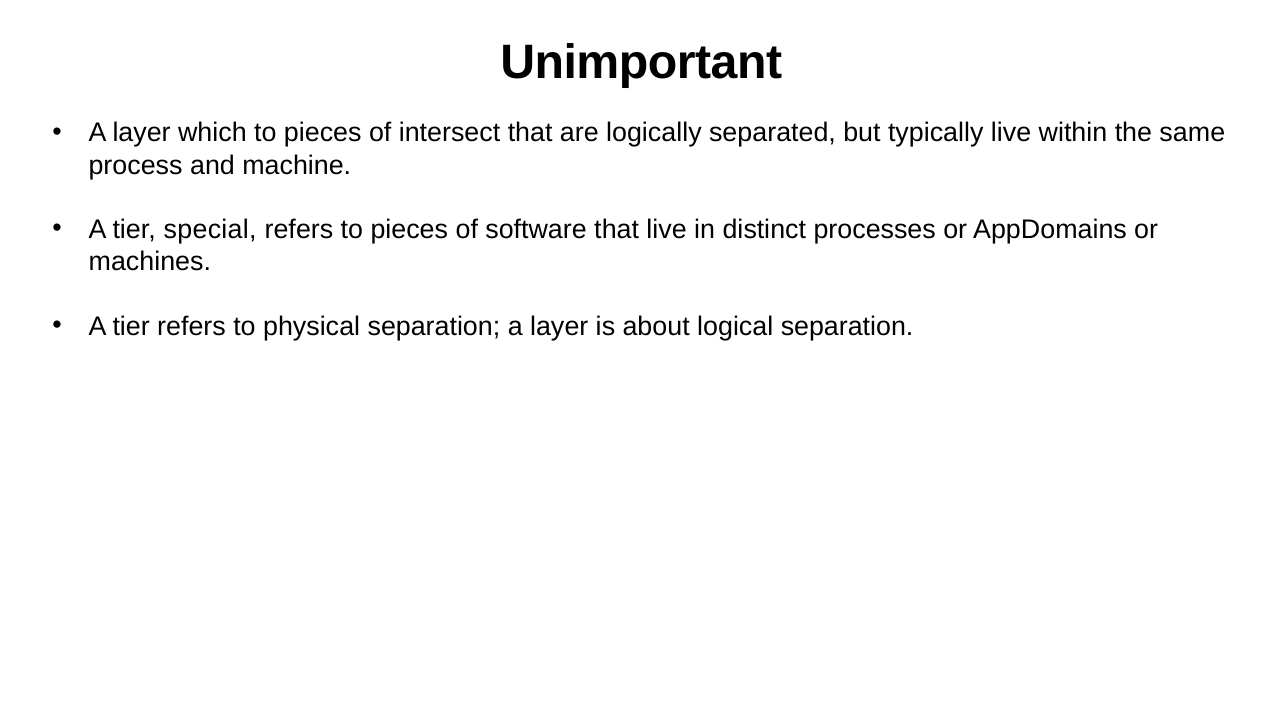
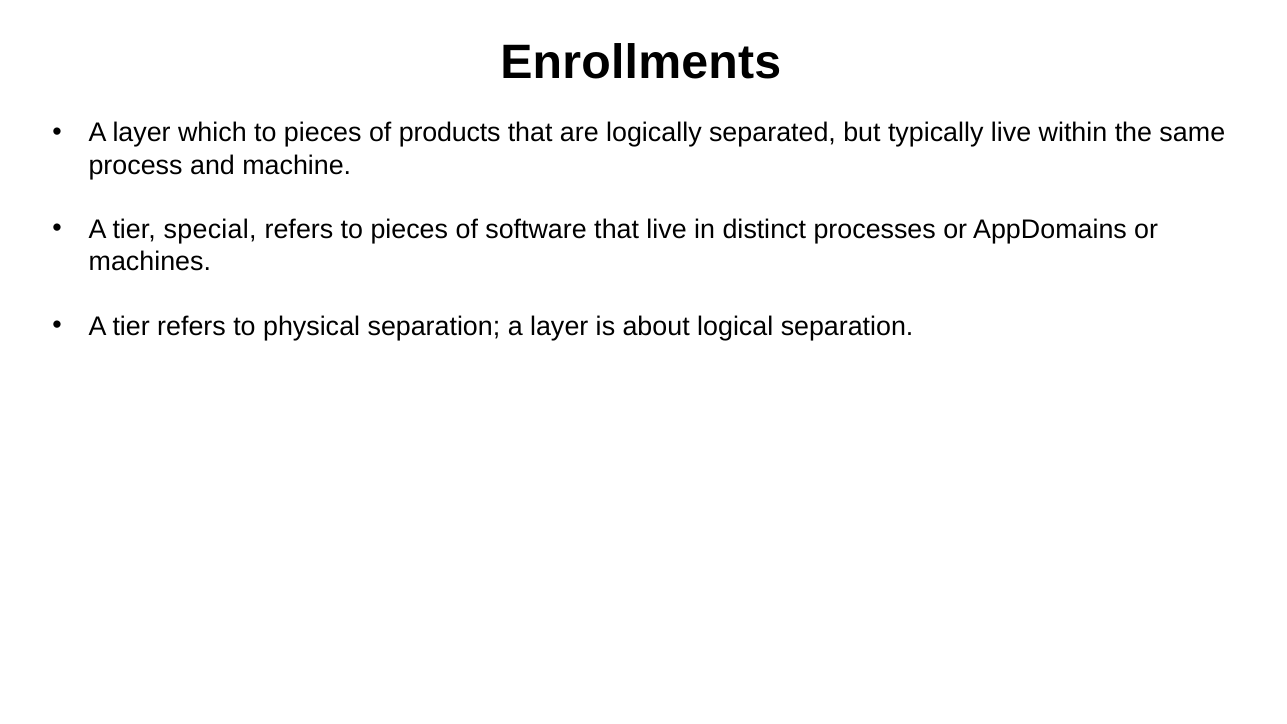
Unimportant: Unimportant -> Enrollments (641, 62)
intersect: intersect -> products (450, 133)
